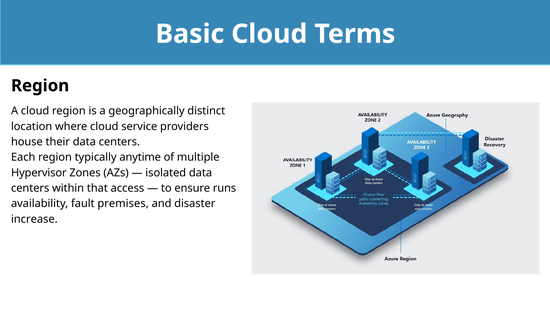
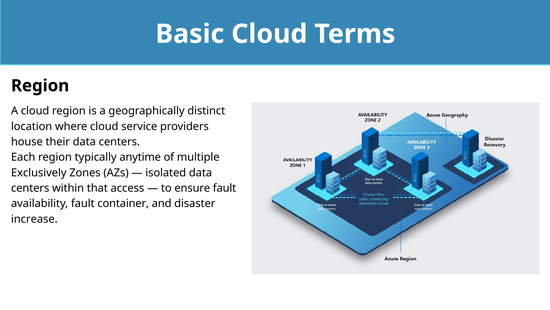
Hypervisor: Hypervisor -> Exclusively (39, 172)
ensure runs: runs -> fault (225, 188)
premises: premises -> container (123, 203)
